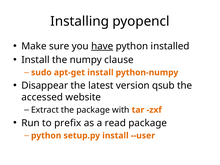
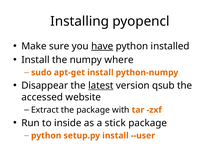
clause: clause -> where (119, 60)
latest underline: none -> present (101, 86)
prefix: prefix -> inside (68, 123)
read: read -> stick (115, 123)
